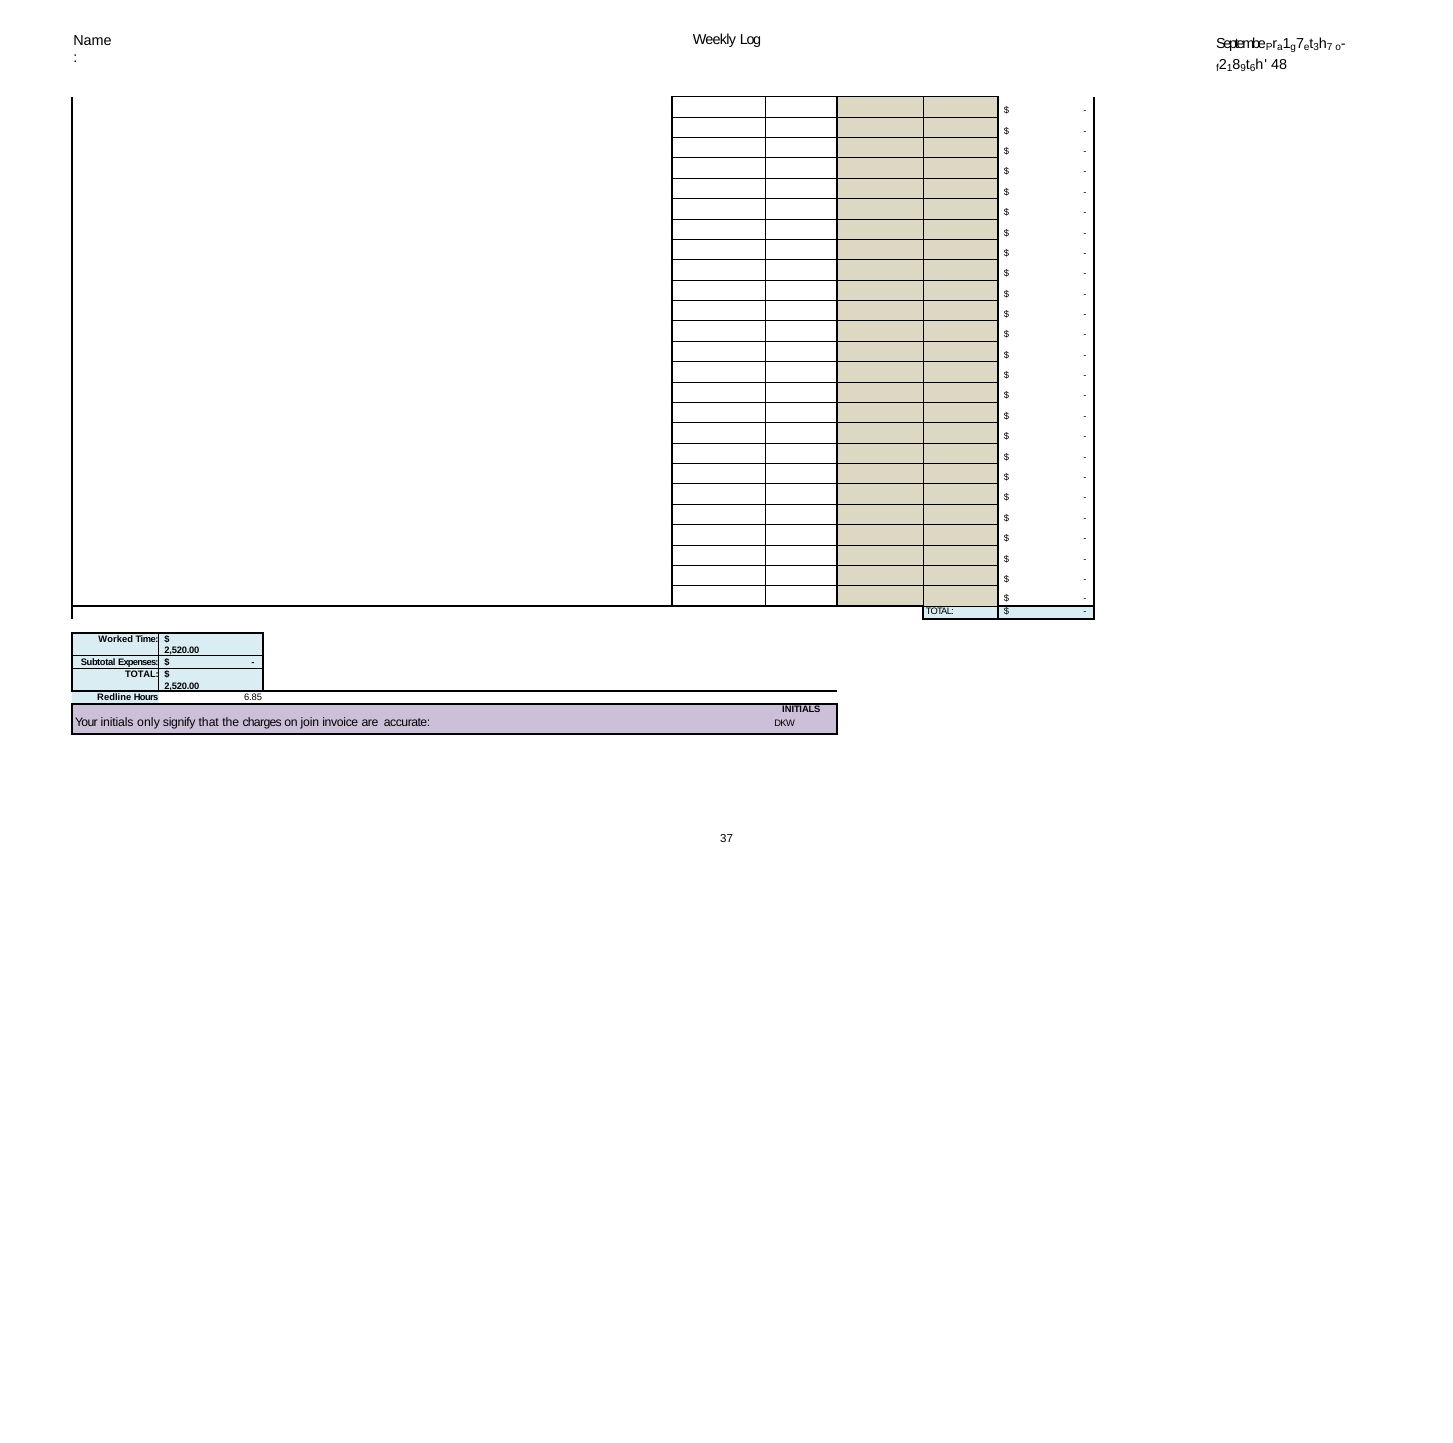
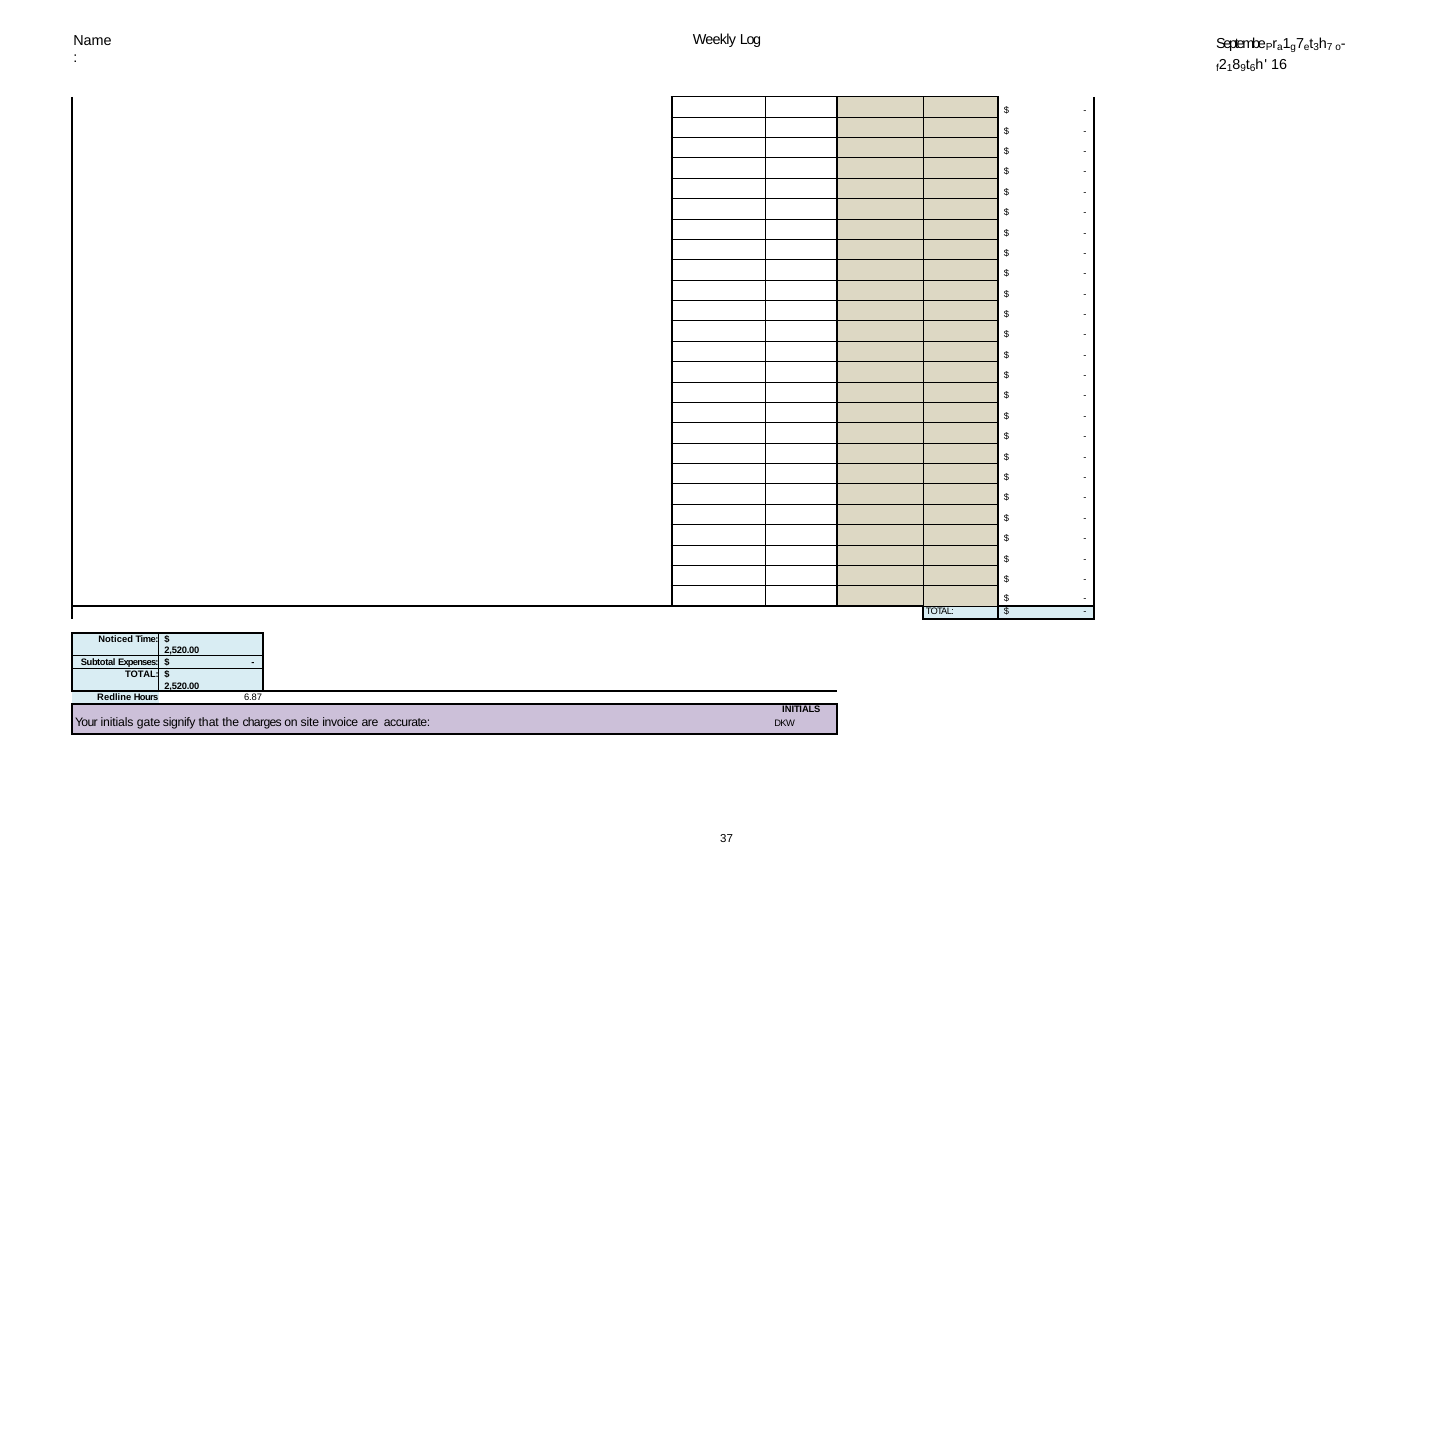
48: 48 -> 16 (1279, 65)
Worked: Worked -> Noticed (116, 640)
6.85: 6.85 -> 6.87 (253, 697)
only: only -> gate (149, 723)
join: join -> site (310, 723)
